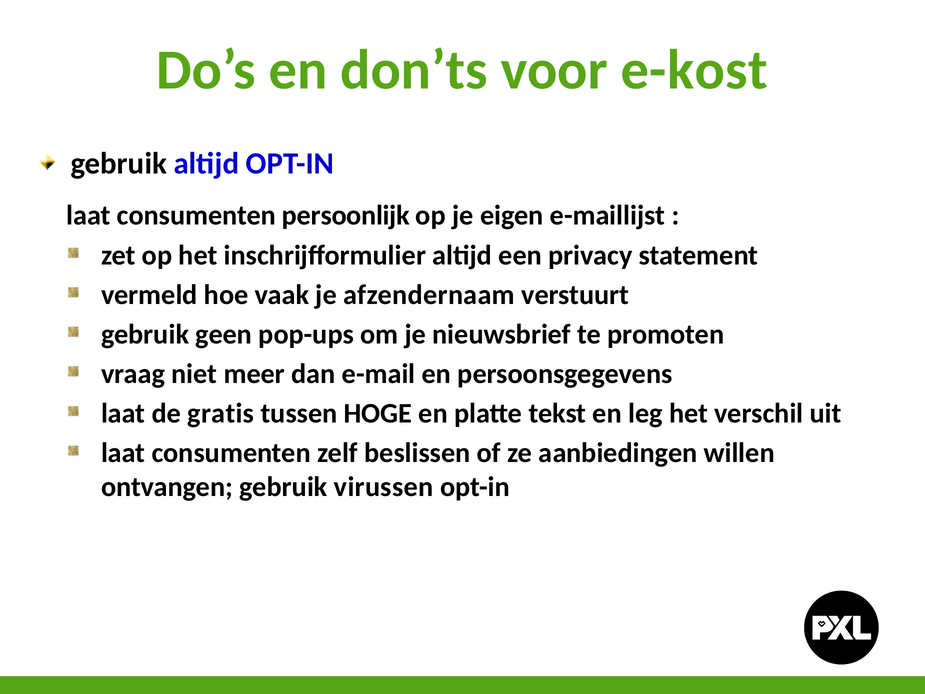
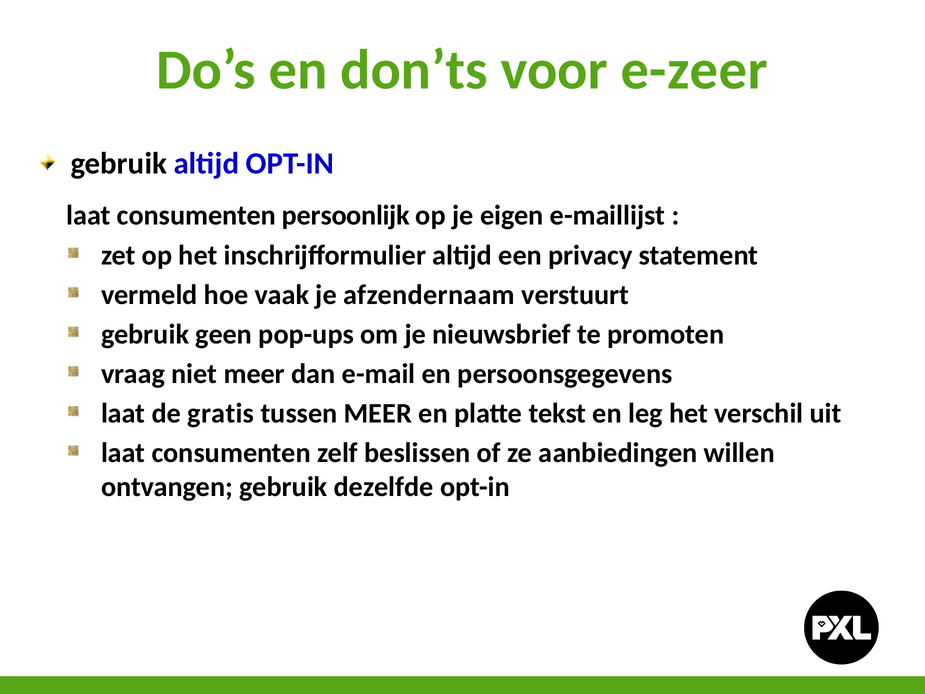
e-kost: e-kost -> e-zeer (694, 70)
tussen HOGE: HOGE -> MEER (378, 413)
virussen: virussen -> dezelfde (384, 487)
